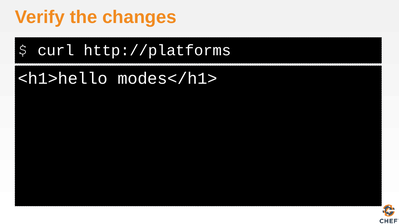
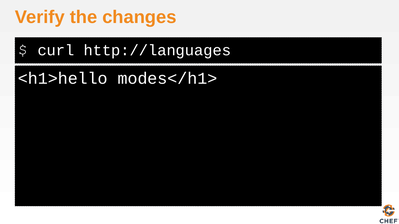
http://platforms: http://platforms -> http://languages (157, 50)
